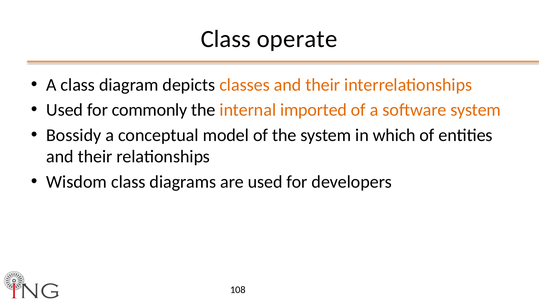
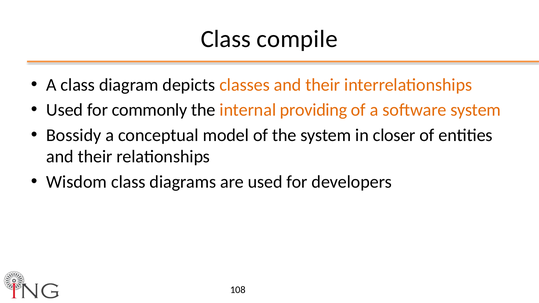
operate: operate -> compile (297, 39)
imported: imported -> providing (314, 110)
which: which -> closer (394, 135)
